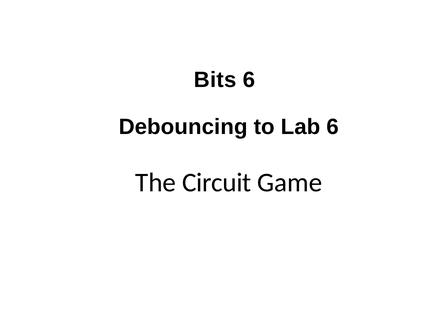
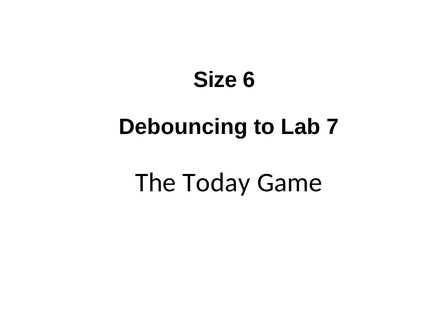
Bits: Bits -> Size (215, 80)
Lab 6: 6 -> 7 (333, 127)
Circuit: Circuit -> Today (216, 183)
